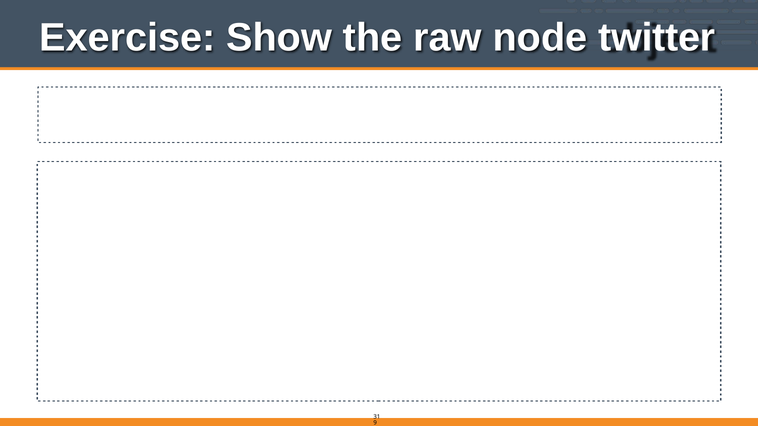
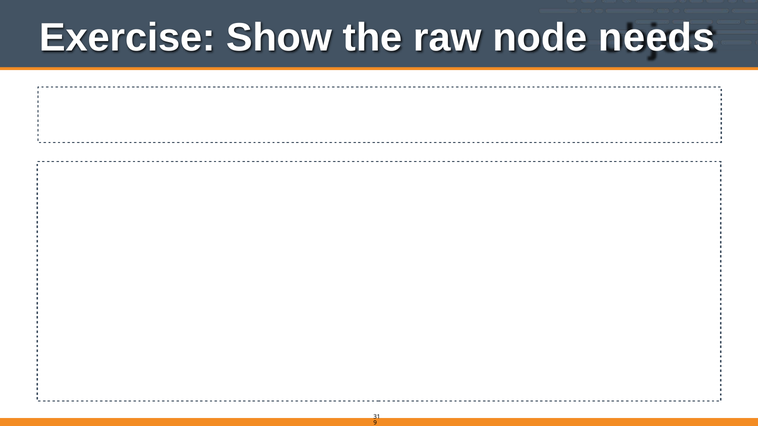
twitter: twitter -> needs (657, 38)
